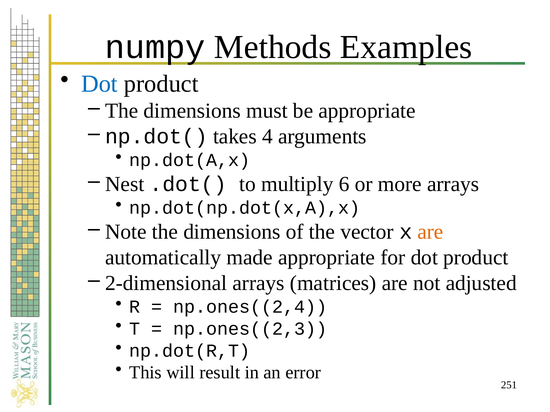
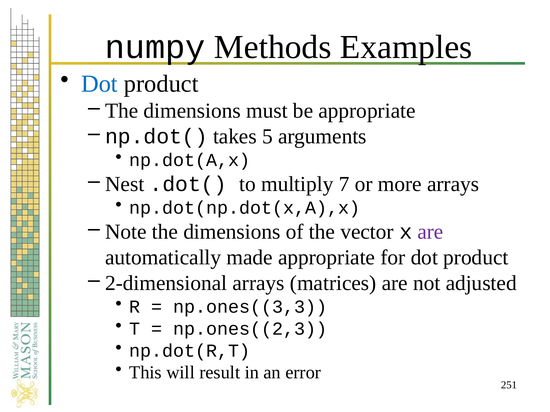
4: 4 -> 5 (267, 137)
6: 6 -> 7 (344, 184)
are colour: orange -> purple (430, 232)
np.ones((2,4: np.ones((2,4 -> np.ones((3,3 (250, 307)
